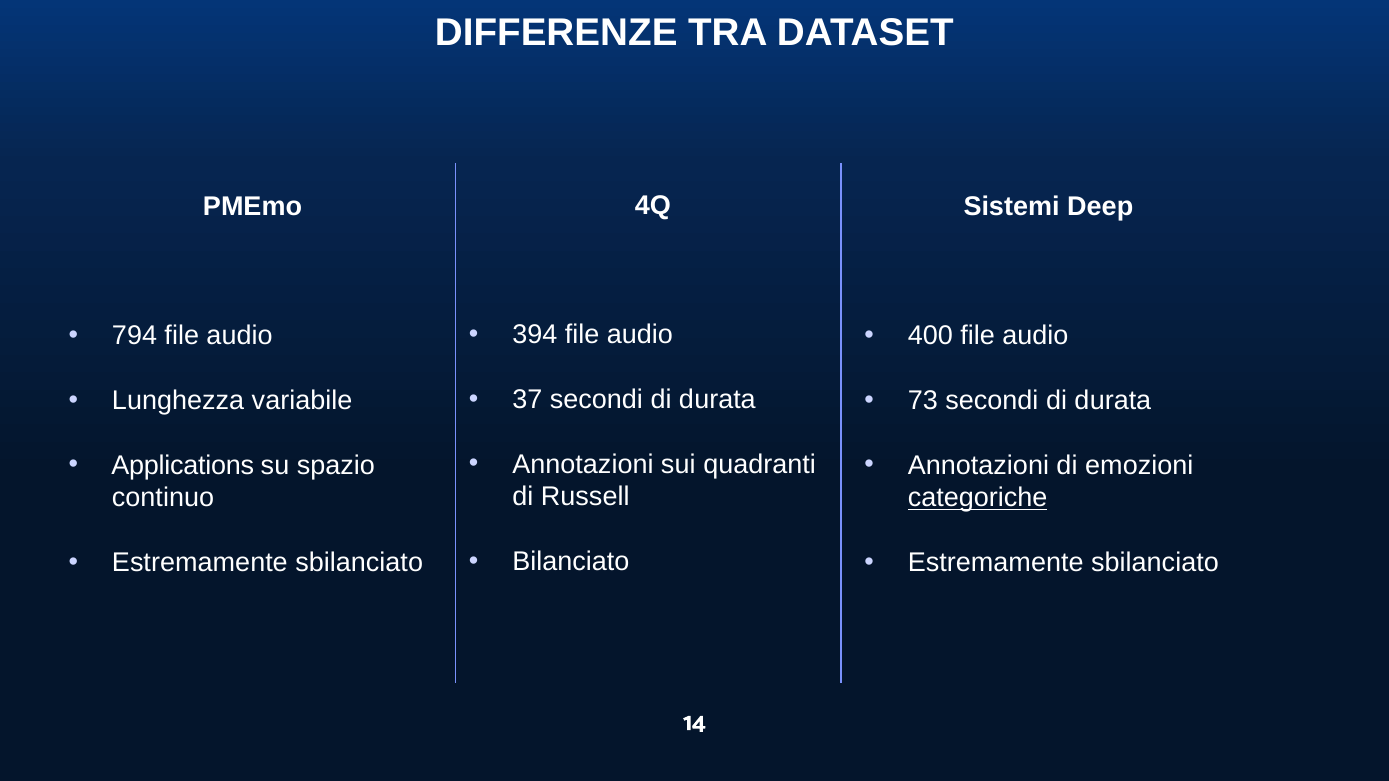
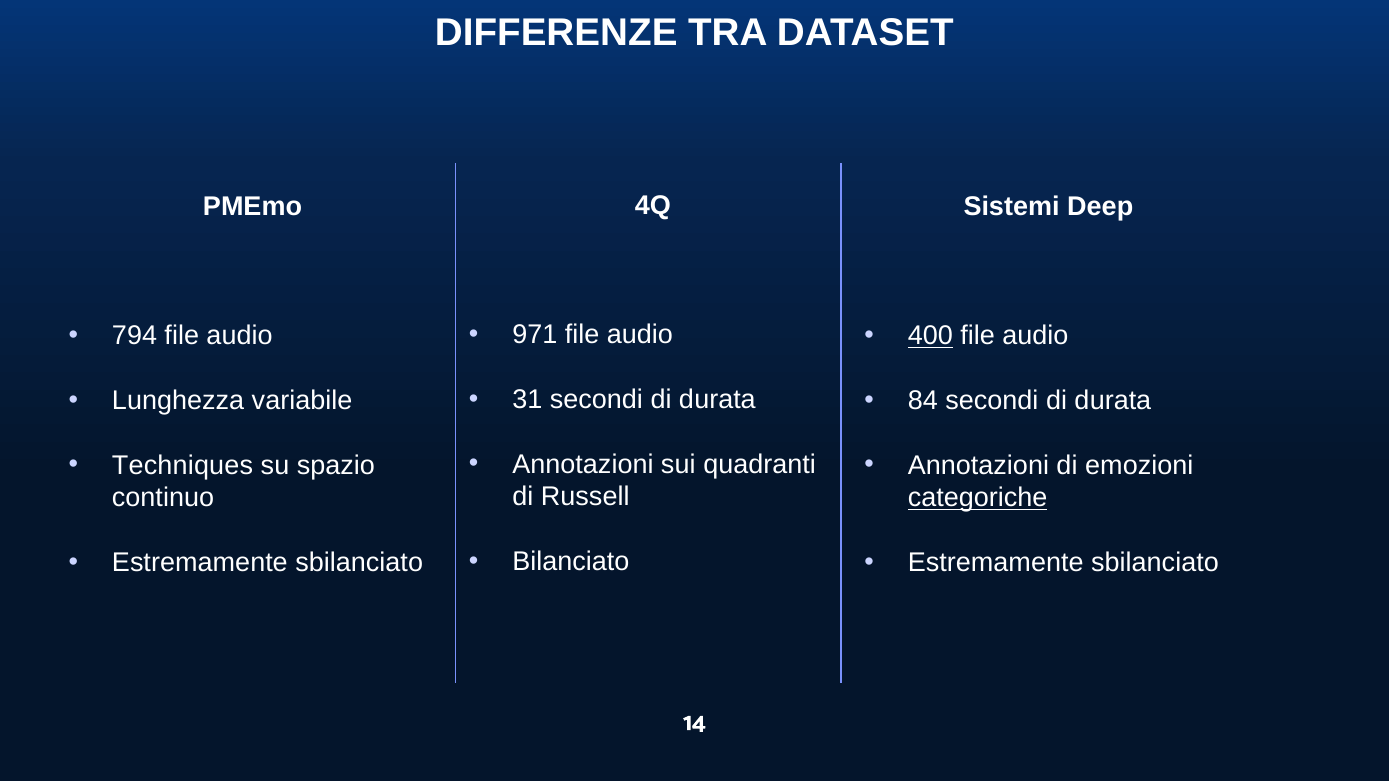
394: 394 -> 971 (535, 335)
400 underline: none -> present (930, 336)
37: 37 -> 31 (527, 400)
73: 73 -> 84 (923, 401)
Applications: Applications -> Techniques (183, 466)
